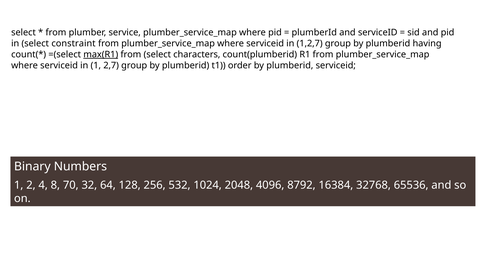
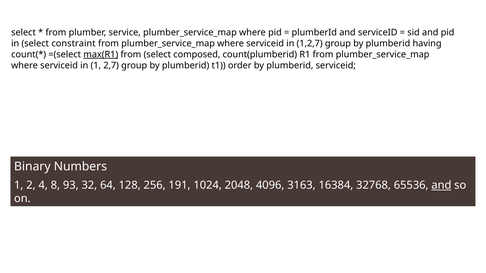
characters: characters -> composed (197, 54)
70: 70 -> 93 (71, 185)
532: 532 -> 191 (180, 185)
8792: 8792 -> 3163 (301, 185)
and underline: none -> present (441, 185)
